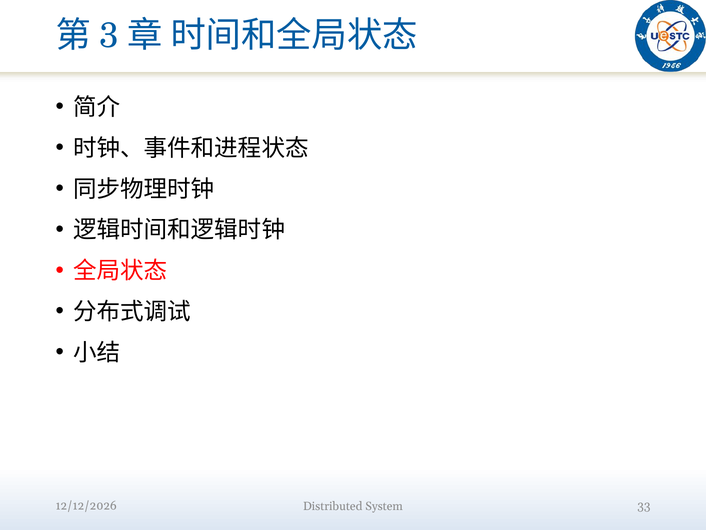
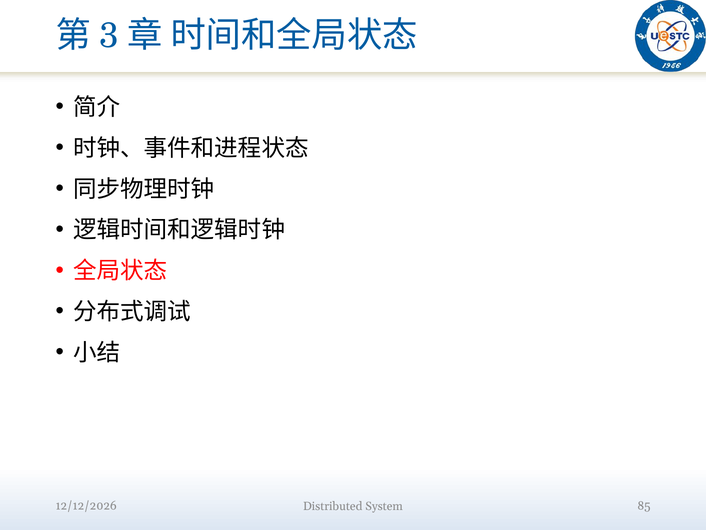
33: 33 -> 85 (644, 505)
